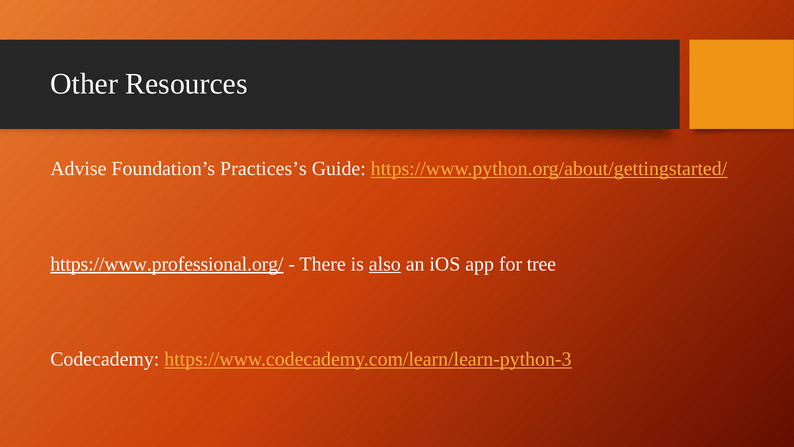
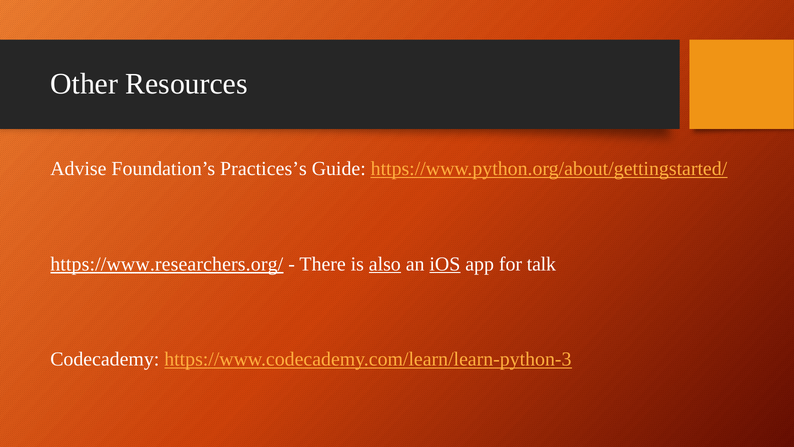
https://www.professional.org/: https://www.professional.org/ -> https://www.researchers.org/ (167, 264)
iOS underline: none -> present (445, 264)
tree: tree -> talk (541, 264)
